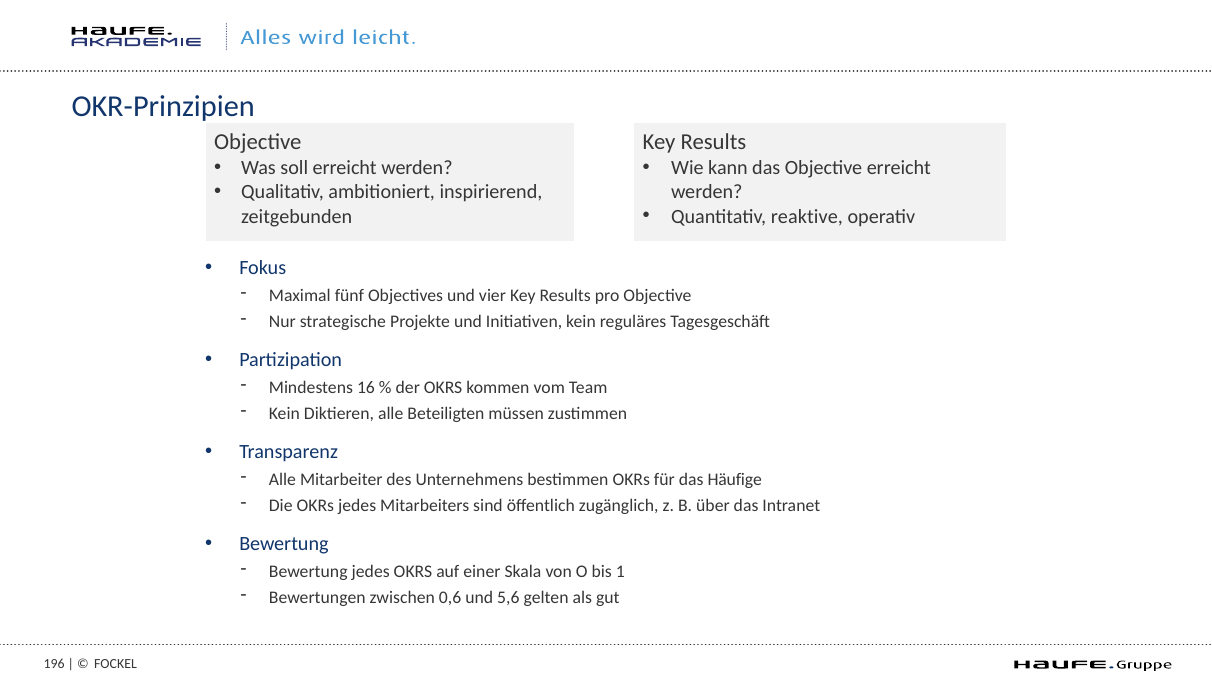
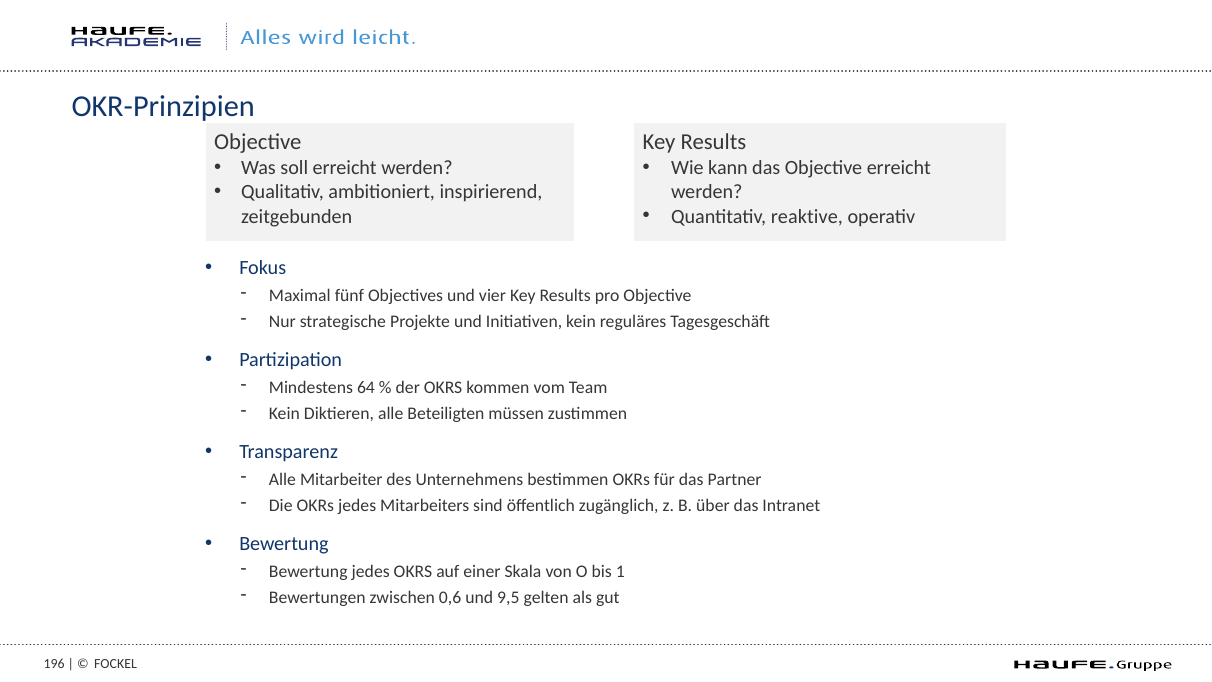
16: 16 -> 64 (366, 387)
Häufige: Häufige -> Partner (735, 479)
5,6: 5,6 -> 9,5 (508, 597)
